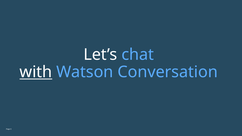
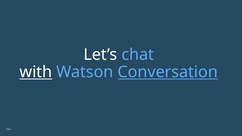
Conversation underline: none -> present (168, 72)
